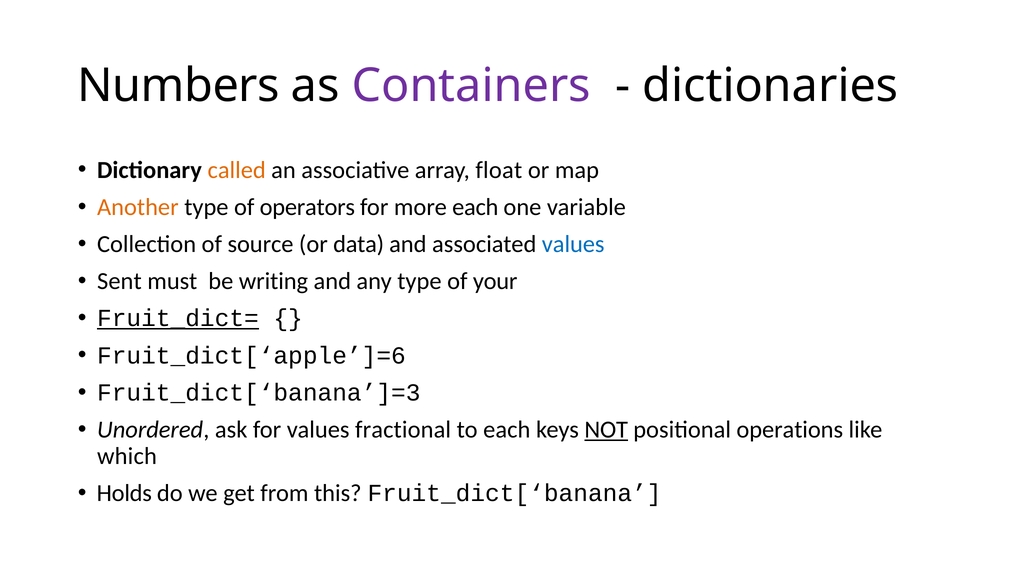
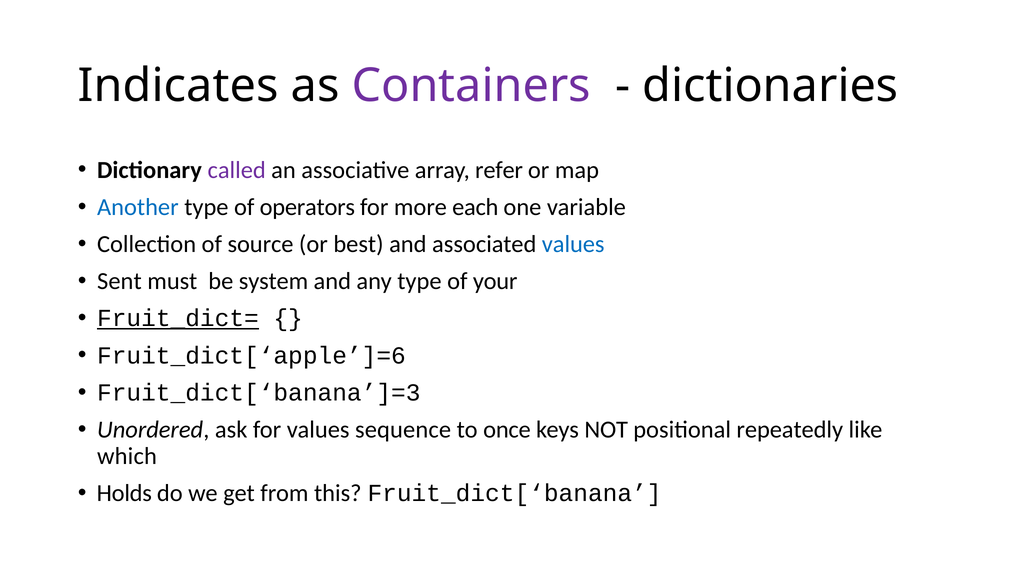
Numbers: Numbers -> Indicates (178, 86)
called colour: orange -> purple (237, 170)
float: float -> refer (499, 170)
Another colour: orange -> blue (138, 207)
data: data -> best (358, 244)
writing: writing -> system (274, 281)
fractional: fractional -> sequence (403, 430)
to each: each -> once (507, 430)
NOT underline: present -> none (606, 430)
operations: operations -> repeatedly (790, 430)
